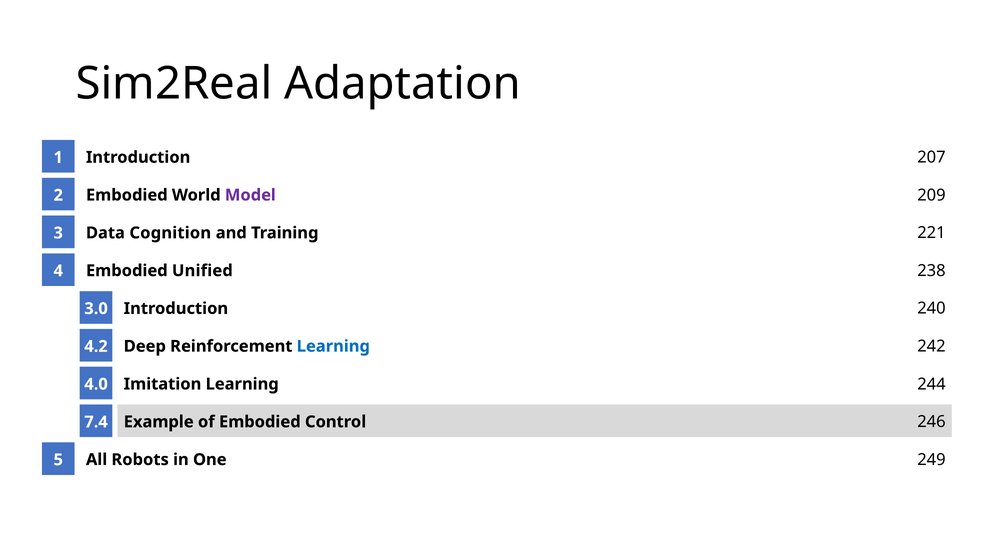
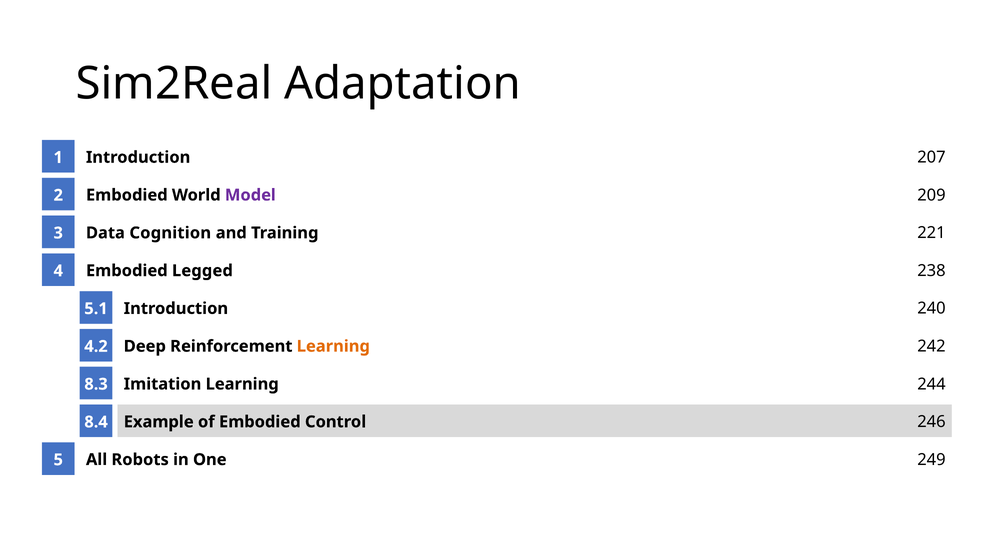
Unified: Unified -> Legged (202, 271)
3.0: 3.0 -> 5.1 (96, 309)
Learning colour: blue -> orange (333, 346)
4.0: 4.0 -> 8.3 (96, 384)
7.4: 7.4 -> 8.4 (96, 422)
